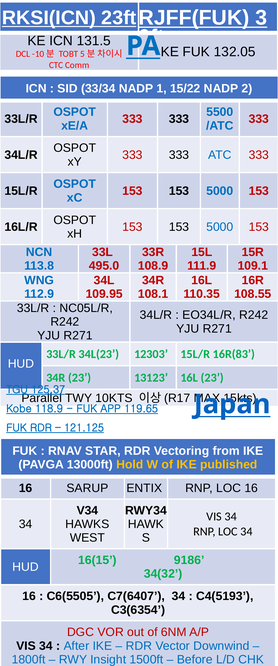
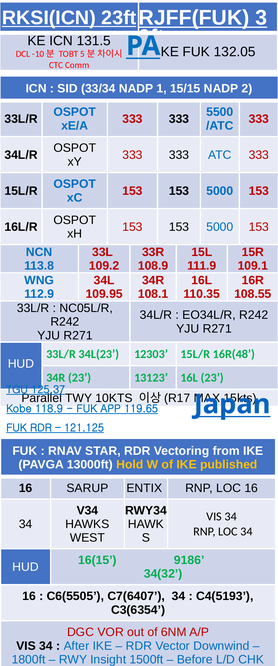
15/22: 15/22 -> 15/15 (185, 88)
495.0: 495.0 -> 109.2 (104, 265)
16R(83: 16R(83 -> 16R(48 (234, 354)
